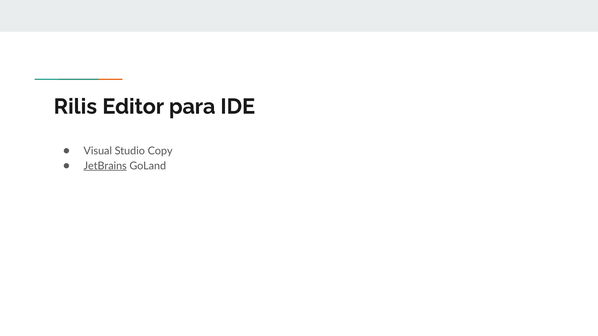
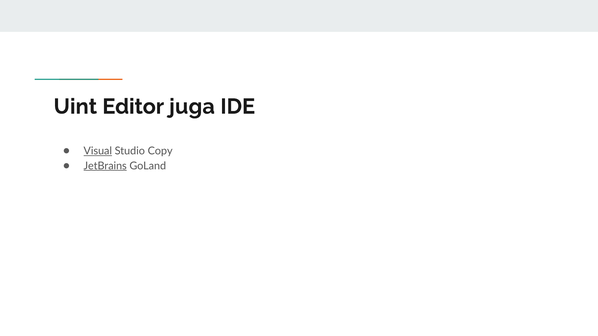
Rilis: Rilis -> Uint (75, 107)
para: para -> juga (192, 107)
Visual underline: none -> present (98, 151)
